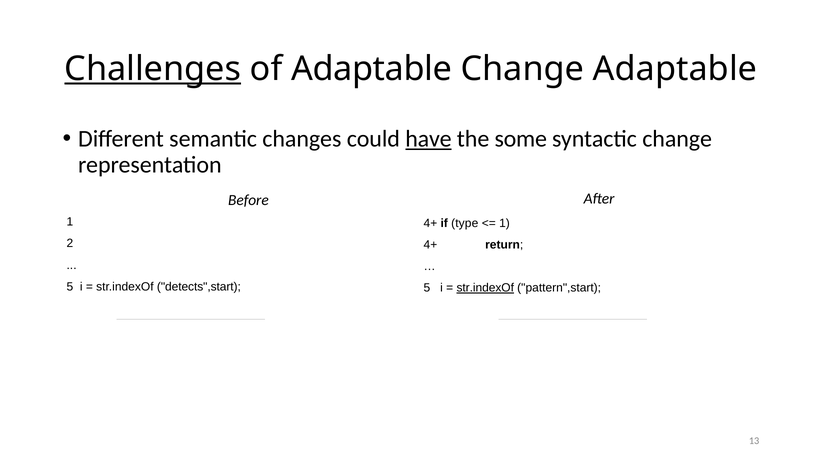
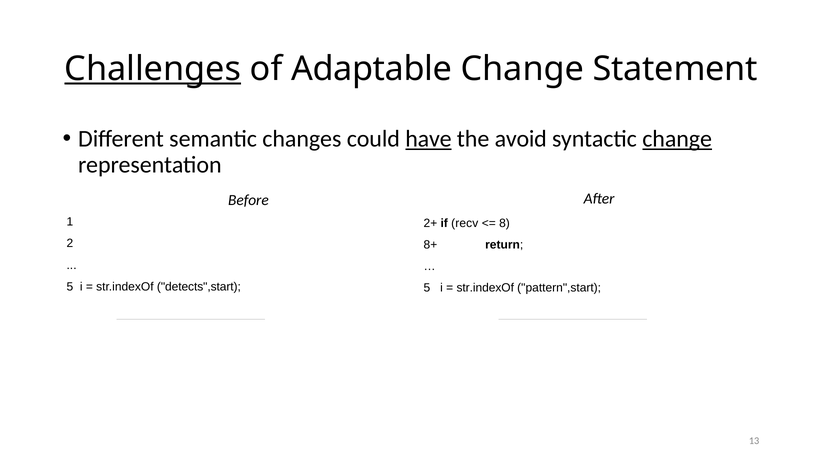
Change Adaptable: Adaptable -> Statement (675, 69)
some: some -> avoid (521, 139)
change underline: none -> present (677, 139)
4+: 4+ -> 2+ (430, 223)
type: type -> recv (465, 223)
1: 1 -> 8 (504, 223)
4+: 4+ -> 8+ (430, 245)
str.indexOf underline: present -> none (485, 288)
